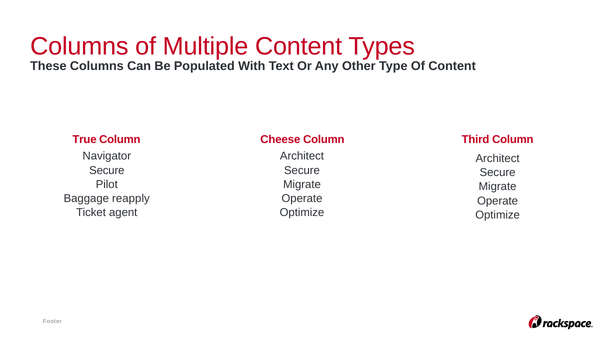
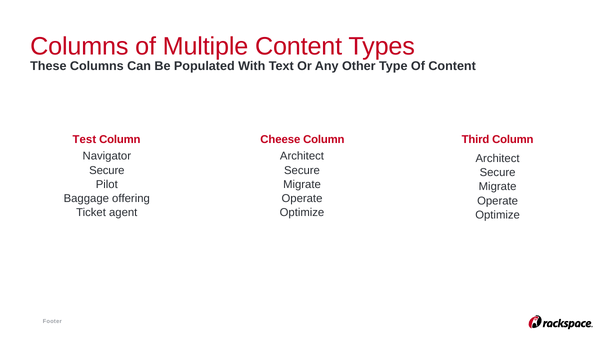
True: True -> Test (84, 140)
reapply: reapply -> offering (131, 198)
